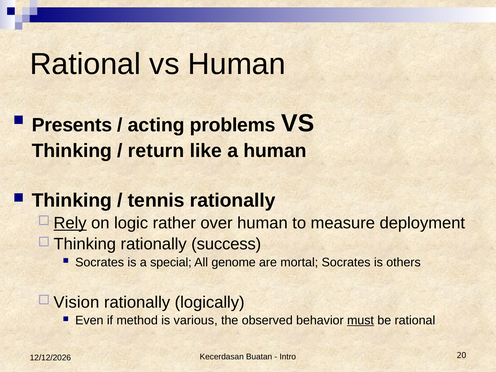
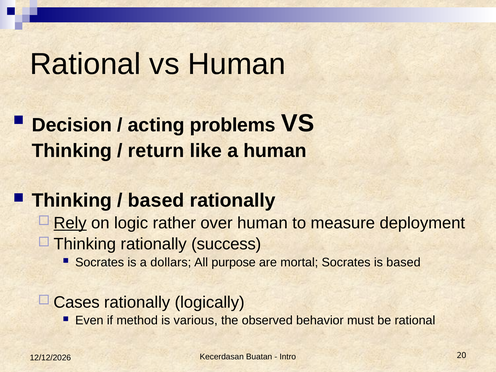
Presents: Presents -> Decision (72, 125)
tennis: tennis -> based (156, 200)
special: special -> dollars (171, 262)
genome: genome -> purpose (234, 262)
is others: others -> based (403, 262)
Vision: Vision -> Cases (77, 302)
must underline: present -> none (361, 320)
